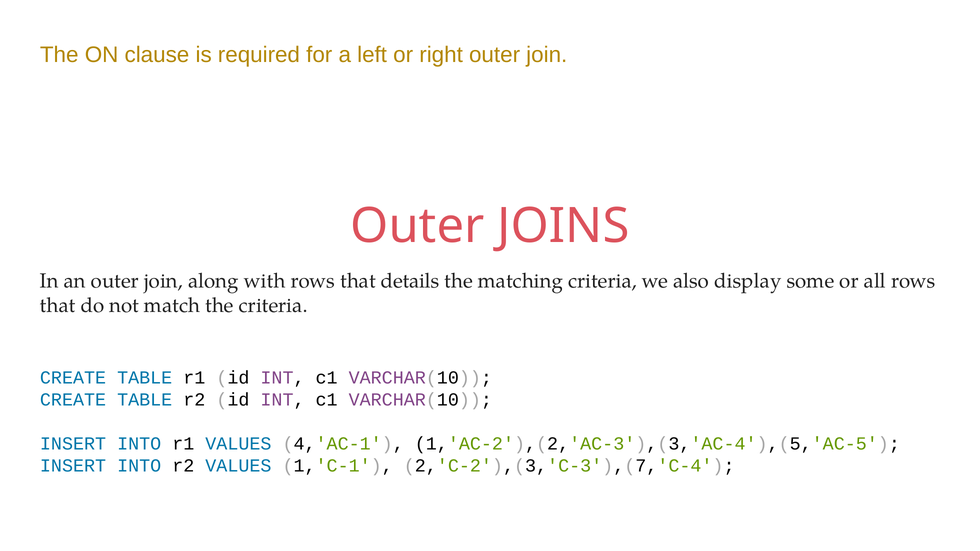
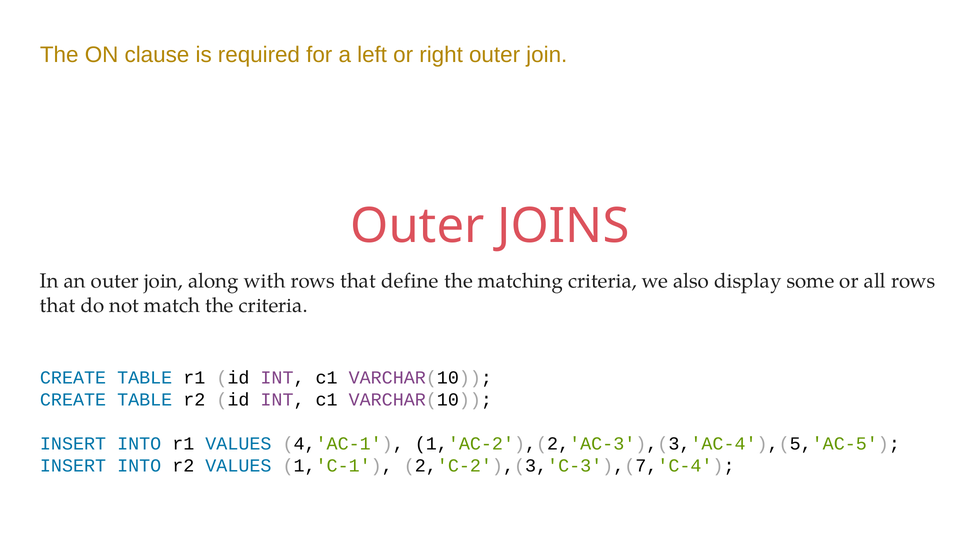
details: details -> define (410, 281)
